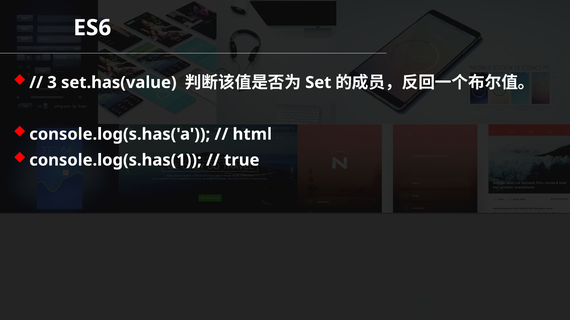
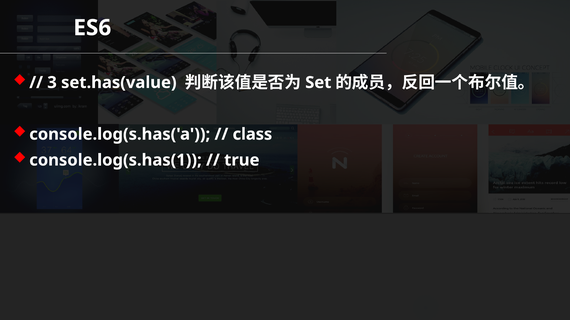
html: html -> class (252, 134)
